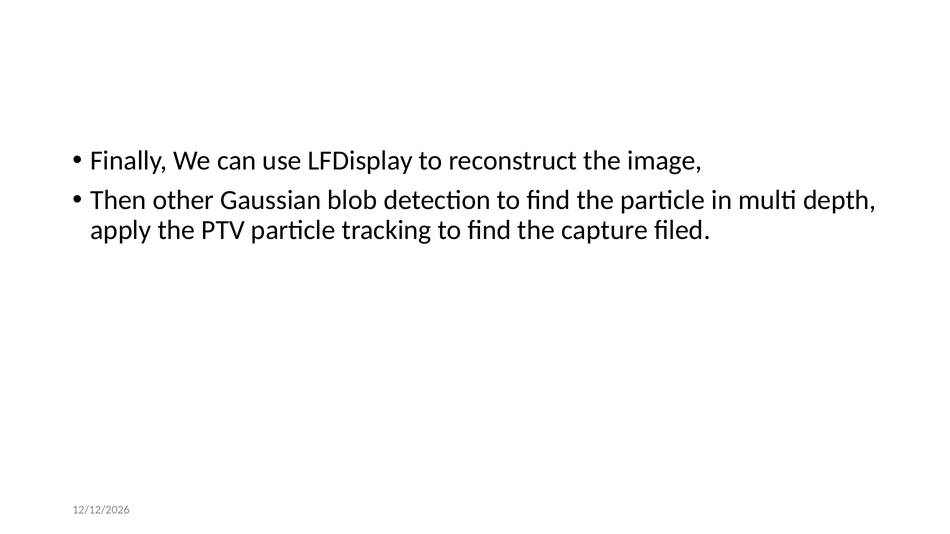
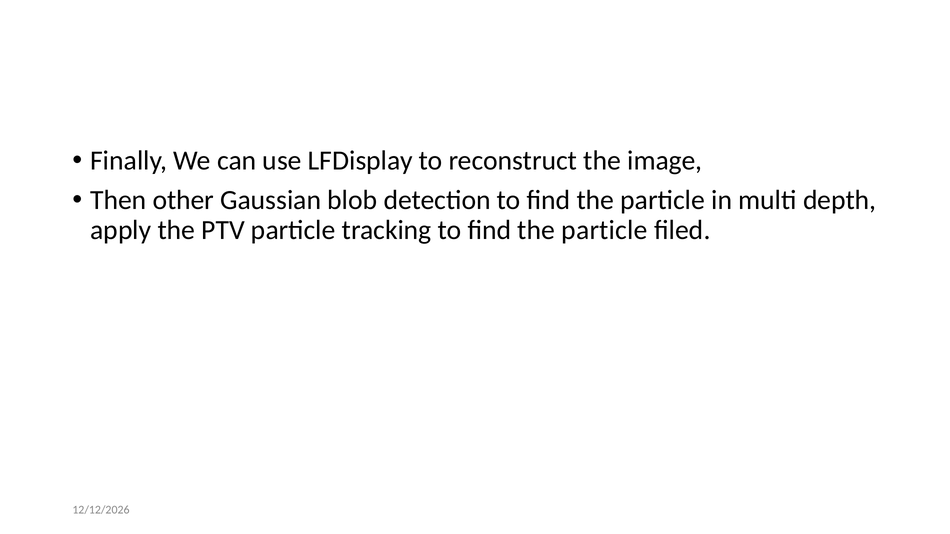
capture: capture -> particle (605, 230)
